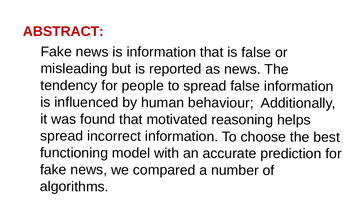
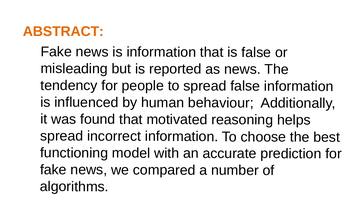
ABSTRACT colour: red -> orange (63, 32)
